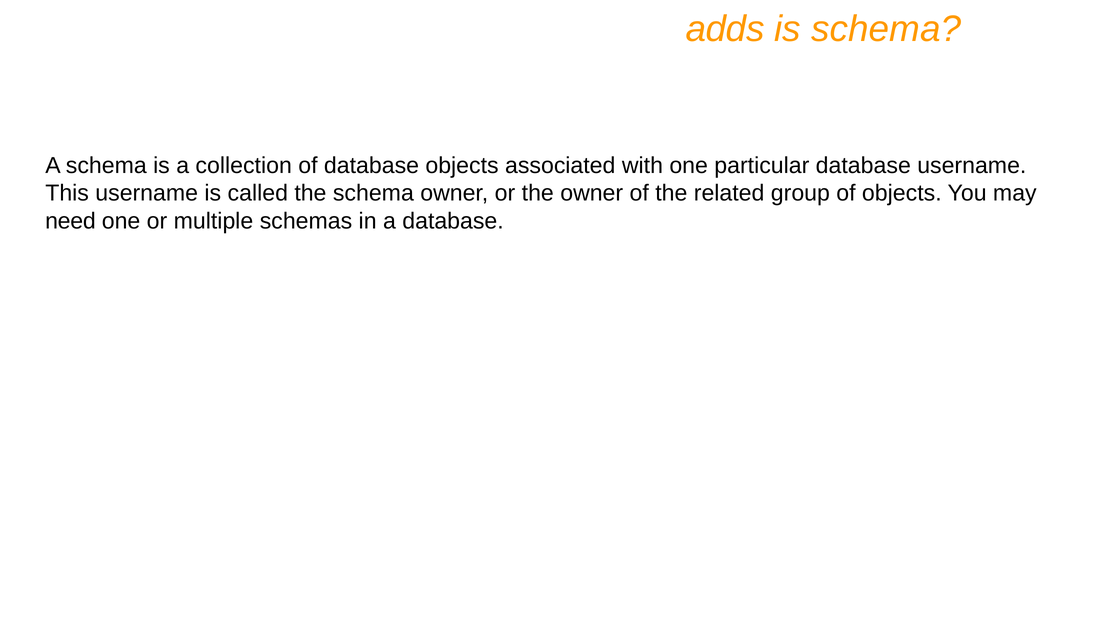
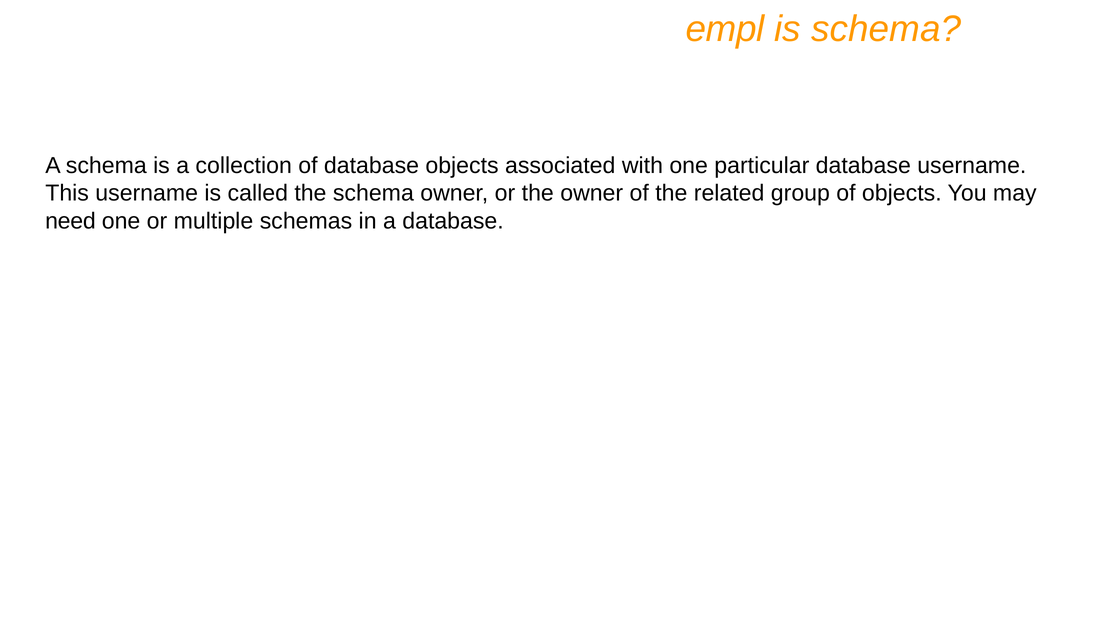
adds: adds -> empl (725, 29)
